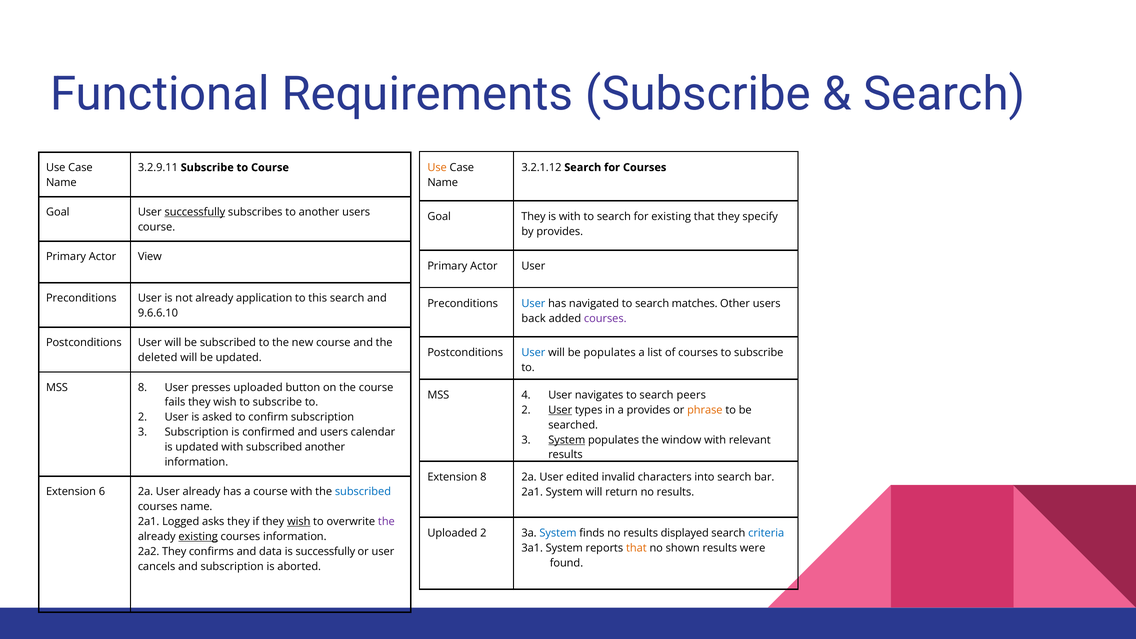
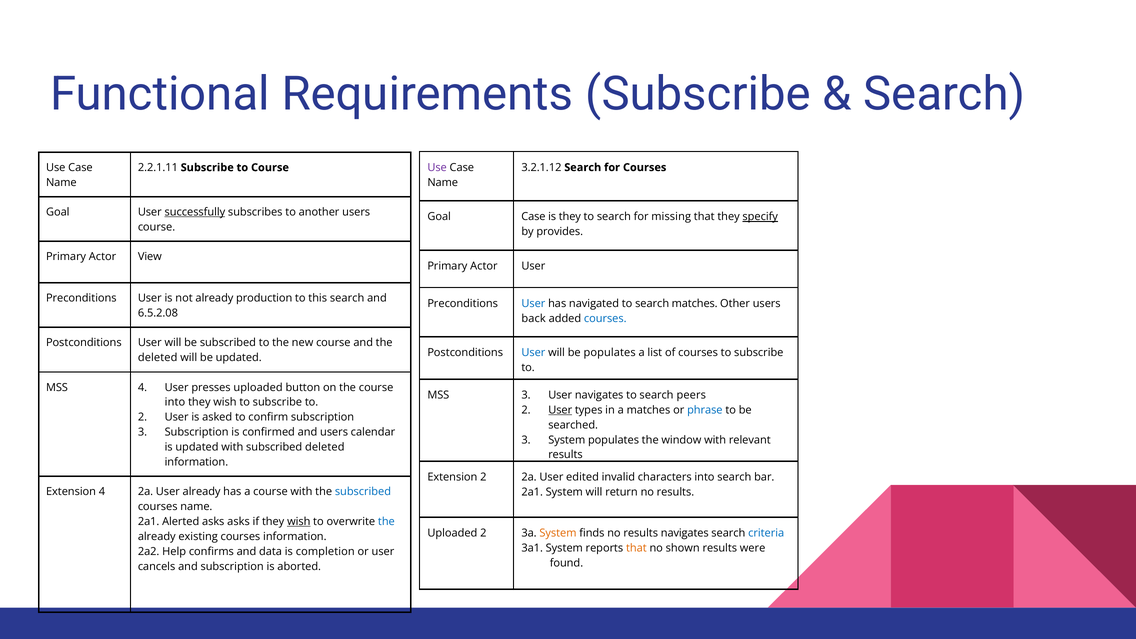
3.2.9.11: 3.2.9.11 -> 2.2.1.11 (158, 168)
Use colour: orange -> purple (437, 167)
Goal They: They -> Case (533, 217)
is with: with -> they (570, 217)
for existing: existing -> missing (671, 217)
specify underline: none -> present (760, 217)
application: application -> production (264, 298)
9.6.6.10: 9.6.6.10 -> 6.5.2.08 (158, 313)
courses colour: purple -> blue (605, 318)
MSS 8: 8 -> 4 (142, 387)
MSS 4: 4 -> 3 (526, 395)
fails: fails -> into (175, 402)
a provides: provides -> matches (648, 410)
phrase colour: orange -> blue (705, 410)
System underline: present -> none (567, 440)
subscribed another: another -> deleted (325, 447)
Extension 8: 8 -> 2 (483, 477)
Extension 6: 6 -> 4 (102, 492)
Logged: Logged -> Alerted (181, 522)
asks they: they -> asks (239, 522)
the colour: purple -> blue (386, 522)
System colour: blue -> orange (558, 533)
results displayed: displayed -> navigates (685, 533)
existing underline: present -> none (198, 537)
2a2 They: They -> Help (174, 551)
is successfully: successfully -> completion (325, 551)
